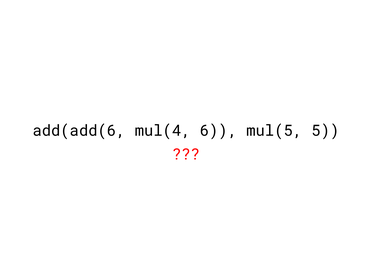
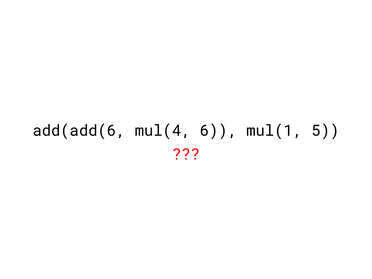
mul(5: mul(5 -> mul(1 (274, 131)
